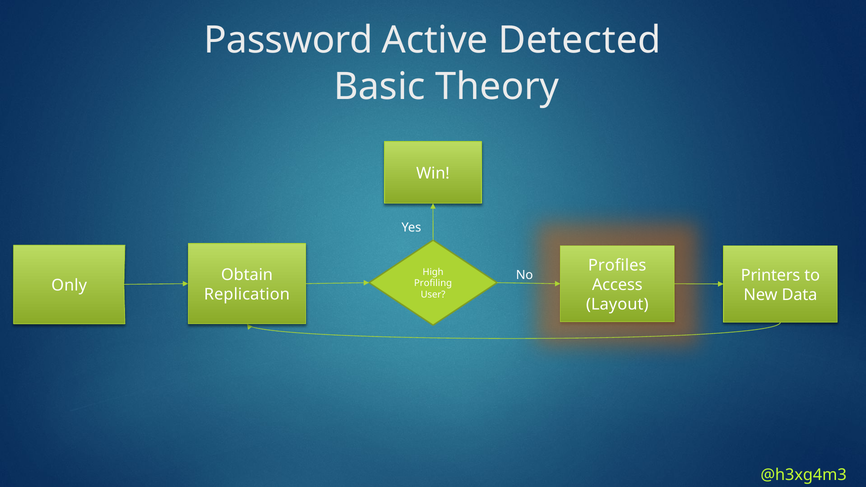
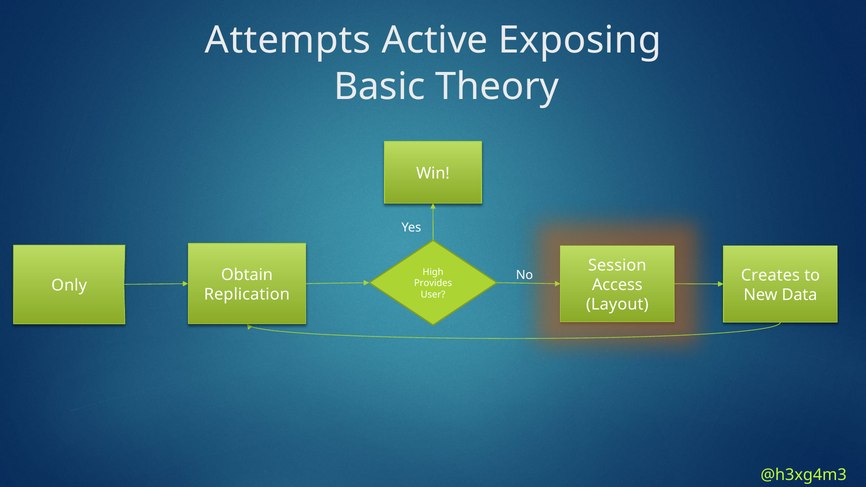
Password: Password -> Attempts (288, 40)
Detected: Detected -> Exposing (580, 40)
Profiles: Profiles -> Session (617, 265)
Printers: Printers -> Creates (770, 275)
Profiling: Profiling -> Provides (433, 283)
